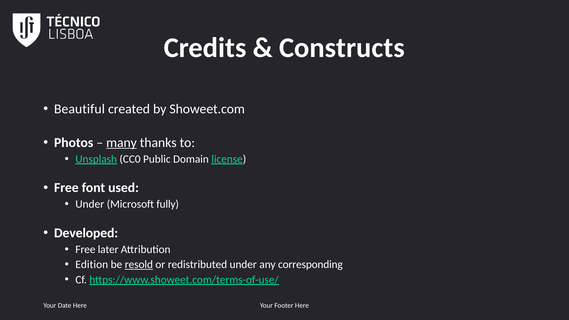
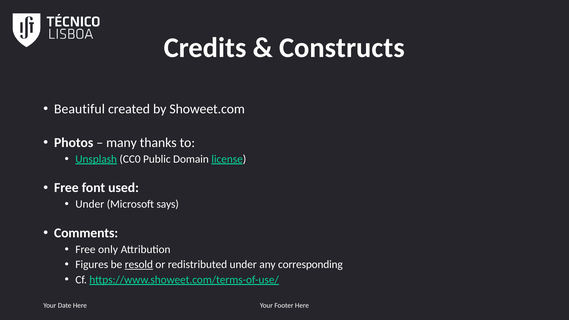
many underline: present -> none (122, 143)
fully: fully -> says (168, 204)
Developed: Developed -> Comments (86, 233)
later: later -> only (108, 249)
Edition: Edition -> Figures (92, 264)
